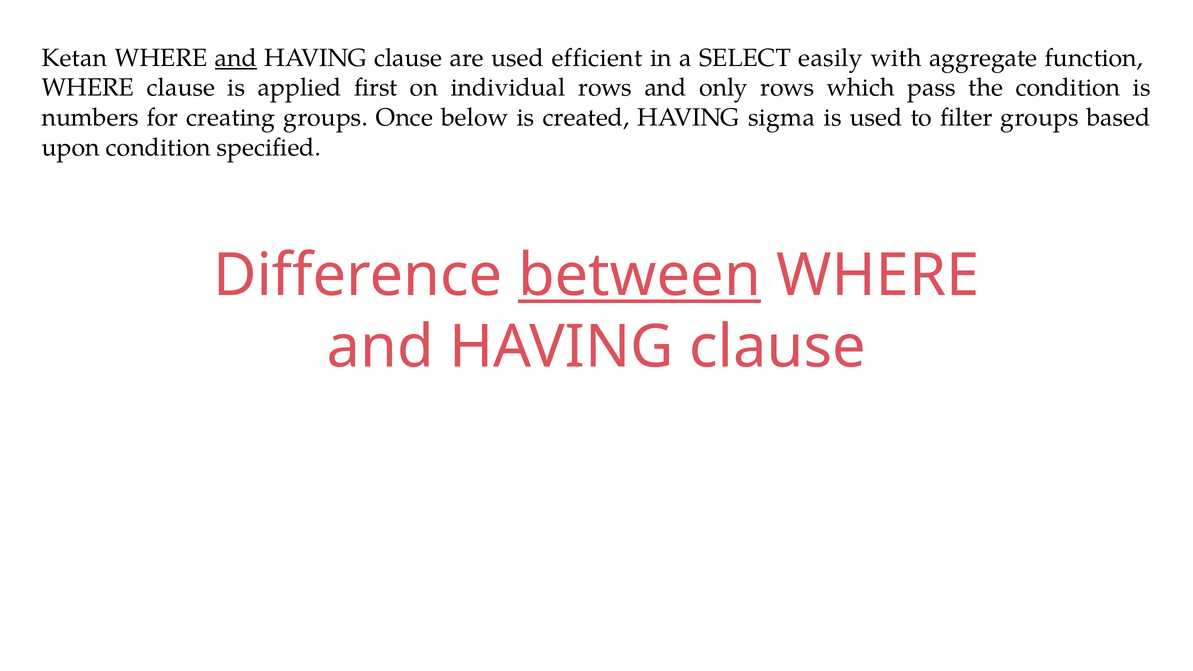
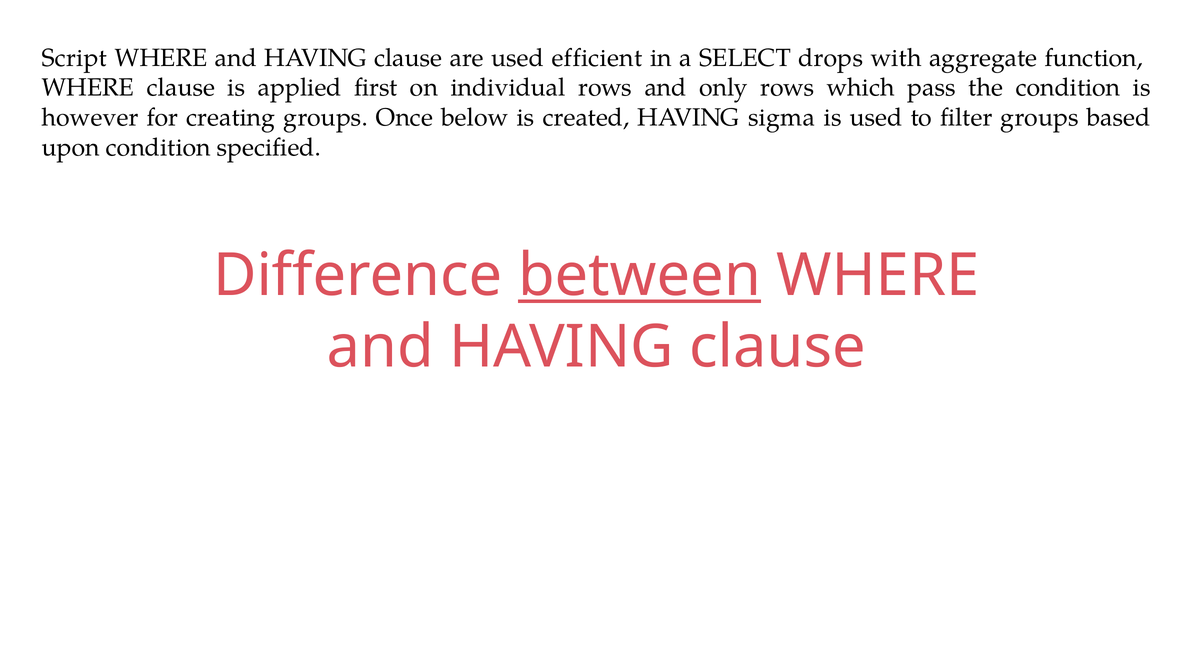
Ketan: Ketan -> Script (74, 58)
and underline: present -> none (236, 58)
easily: easily -> drops (831, 58)
numbers: numbers -> however (90, 118)
